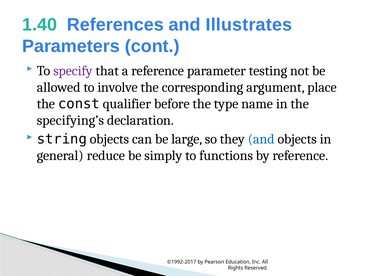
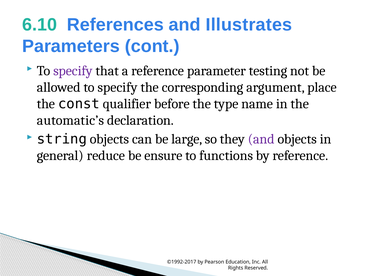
1.40: 1.40 -> 6.10 (40, 25)
allowed to involve: involve -> specify (118, 88)
specifying’s: specifying’s -> automatic’s (70, 121)
and colour: blue -> purple (261, 139)
simply: simply -> ensure (163, 156)
